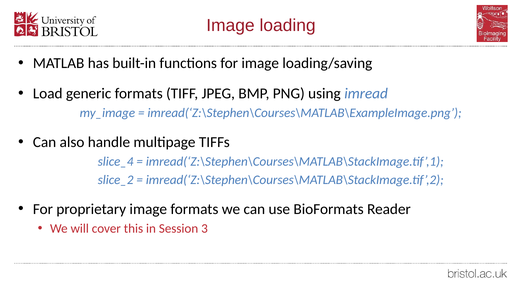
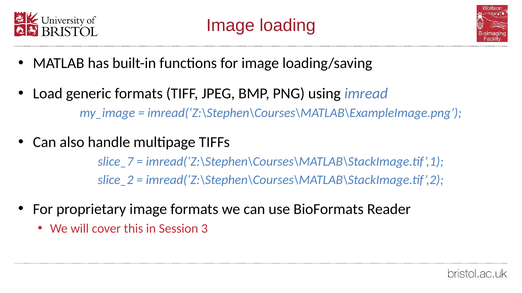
slice_4: slice_4 -> slice_7 (116, 162)
